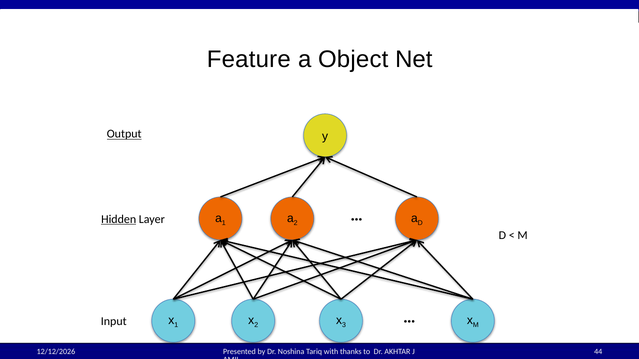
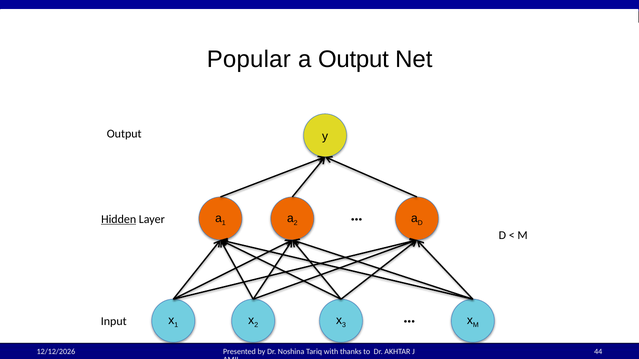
Feature: Feature -> Popular (249, 60)
a Object: Object -> Output (353, 60)
Output underline: present -> none (124, 134)
